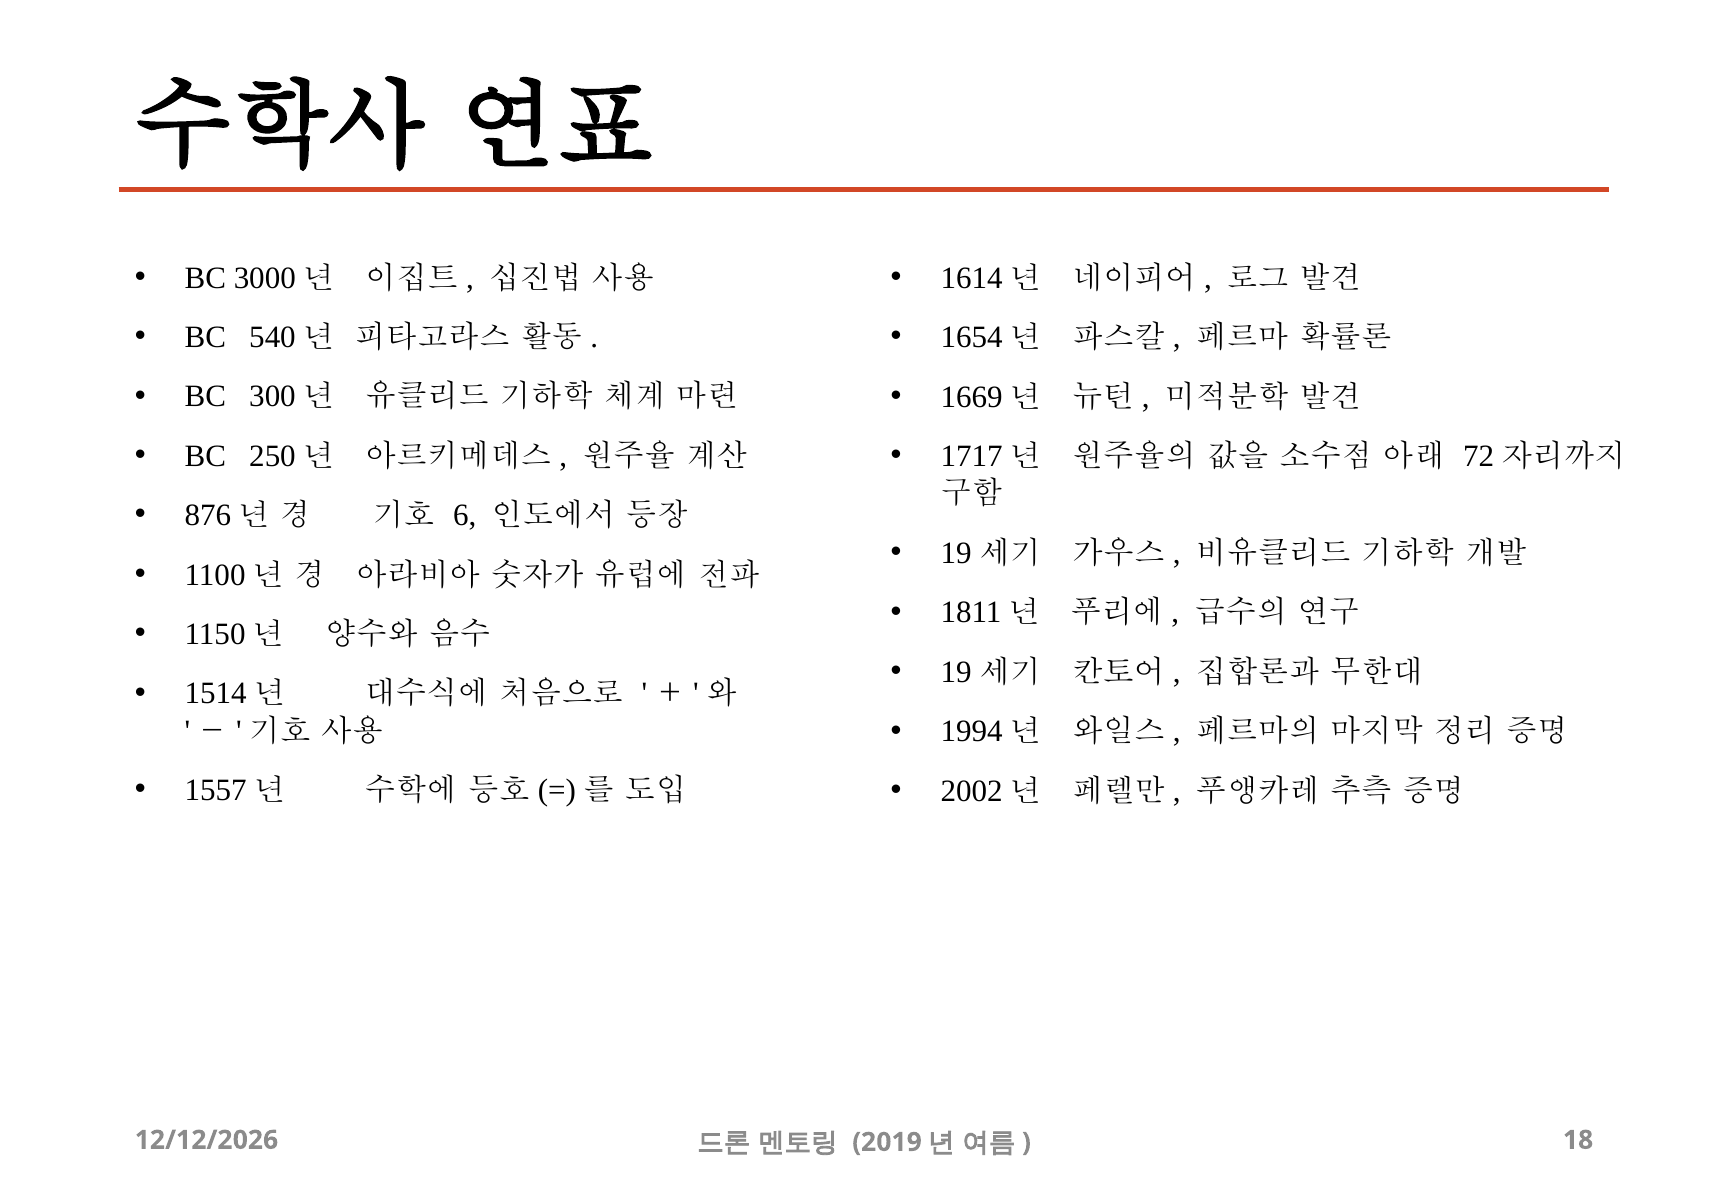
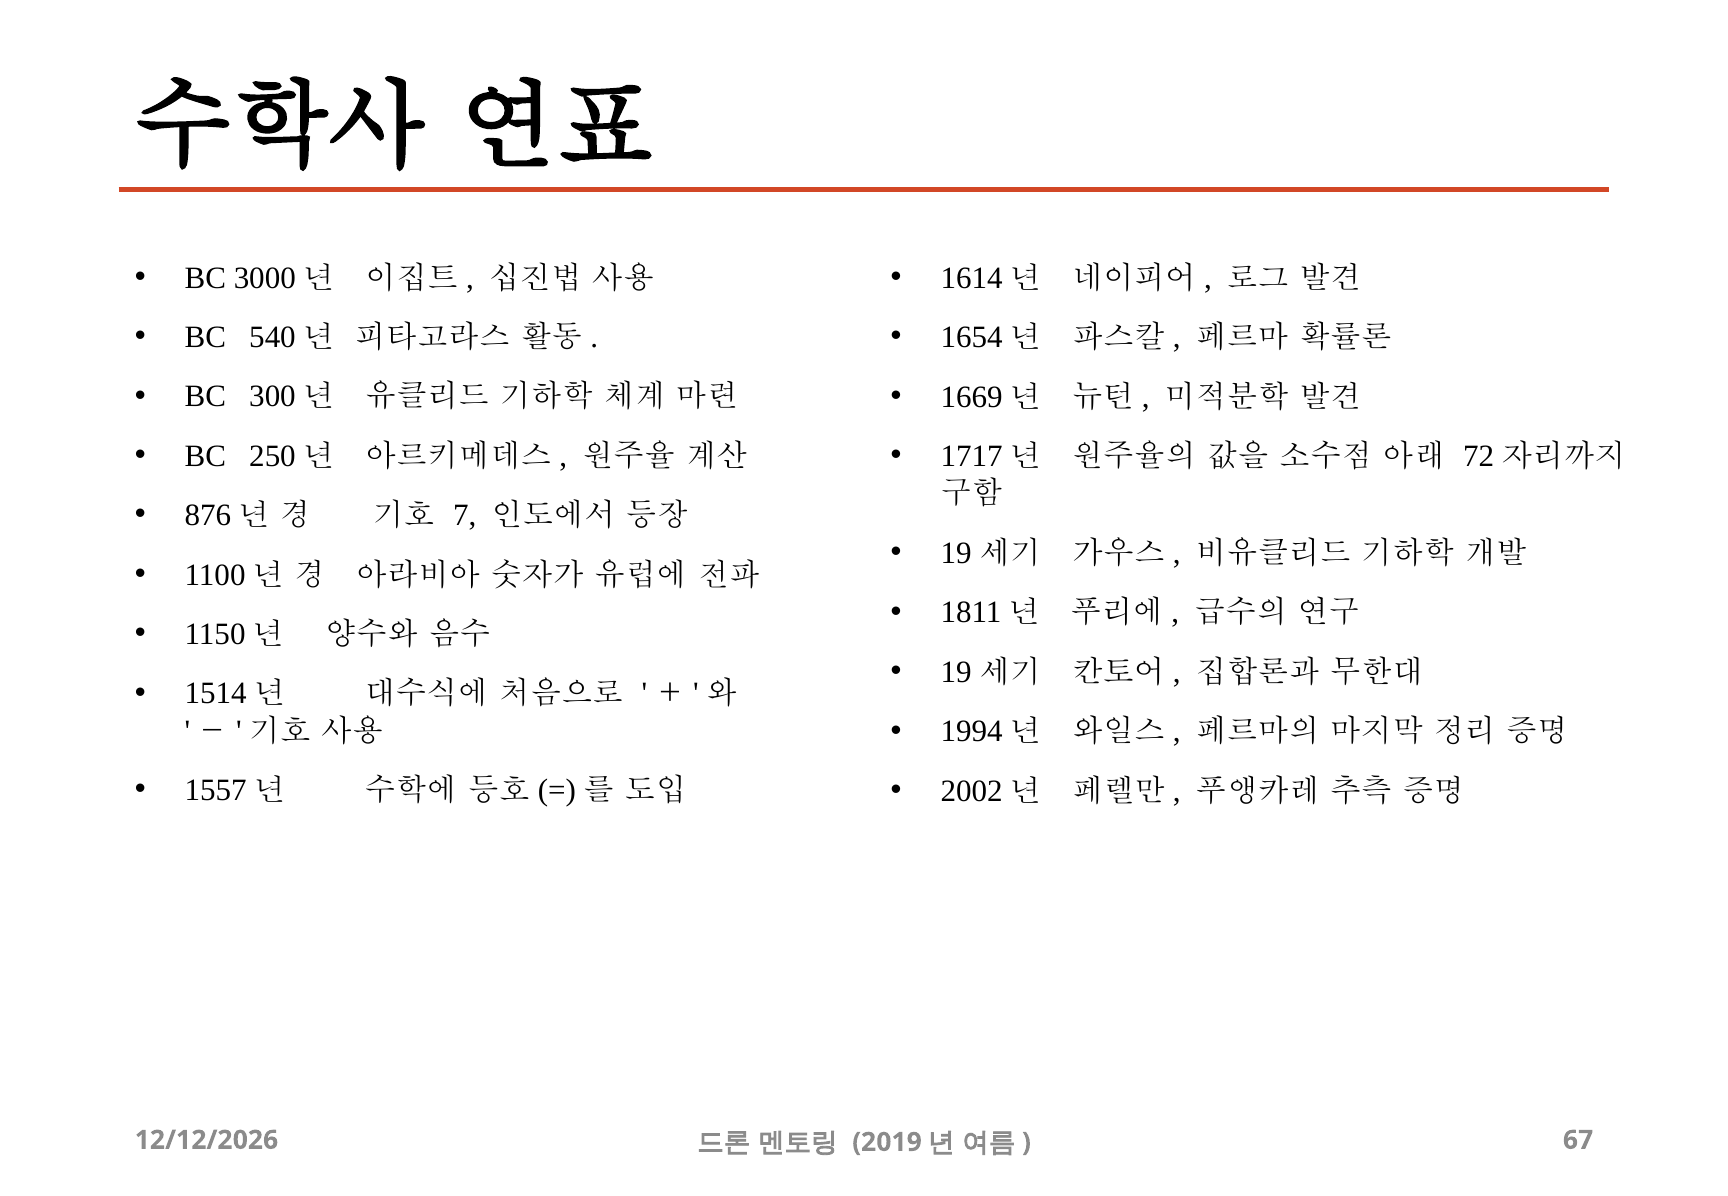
6: 6 -> 7 (465, 516)
18: 18 -> 67 (1578, 1140)
